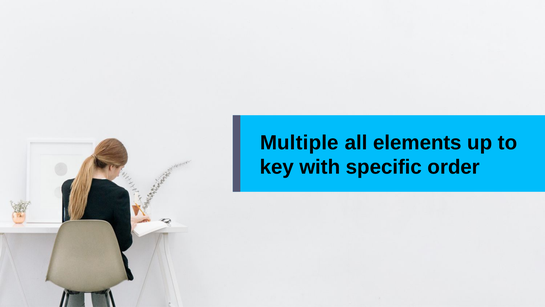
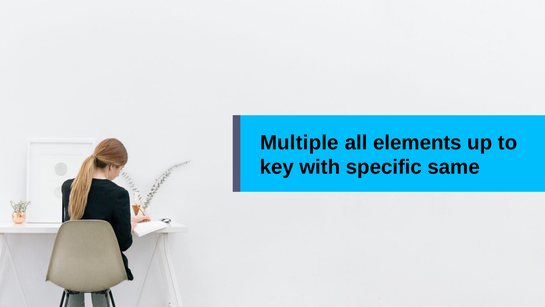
order: order -> same (454, 167)
